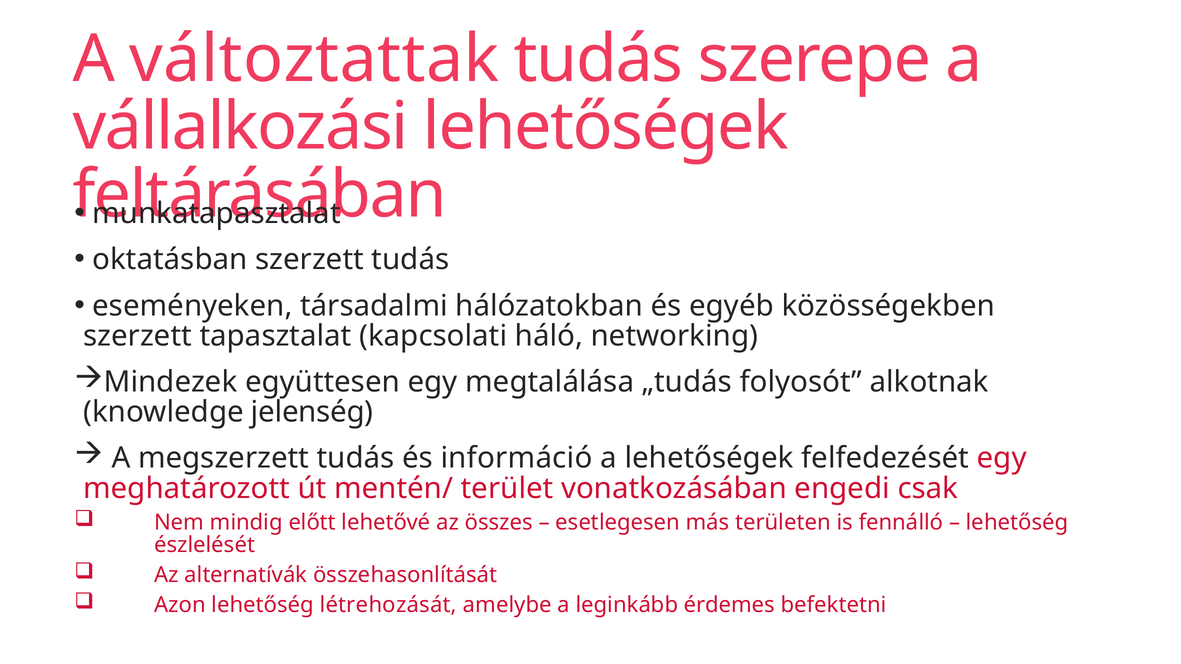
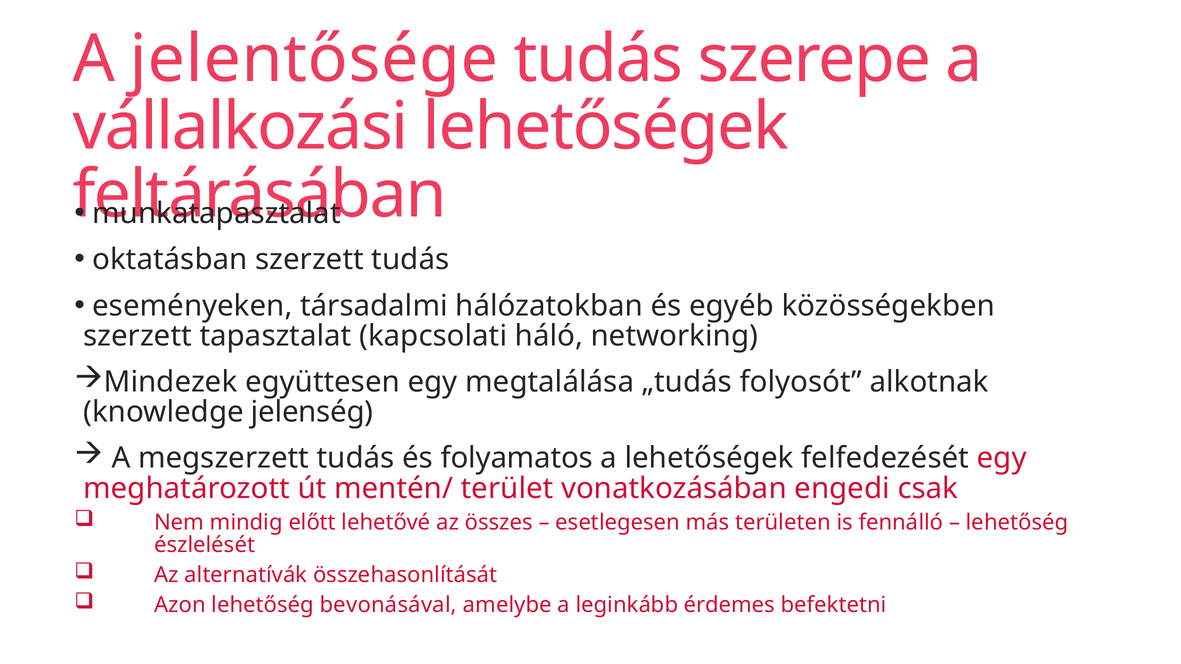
változtattak: változtattak -> jelentősége (314, 59)
információ: információ -> folyamatos (517, 458)
létrehozását: létrehozását -> bevonásával (388, 605)
